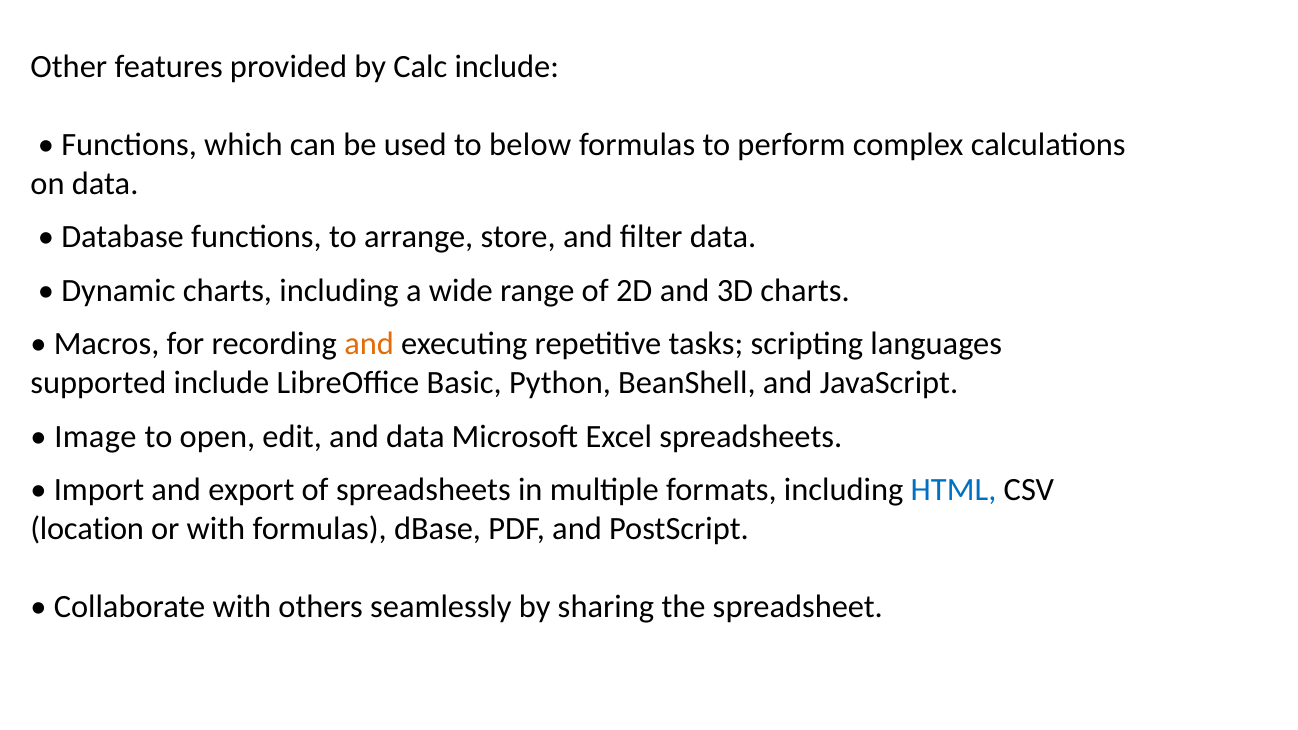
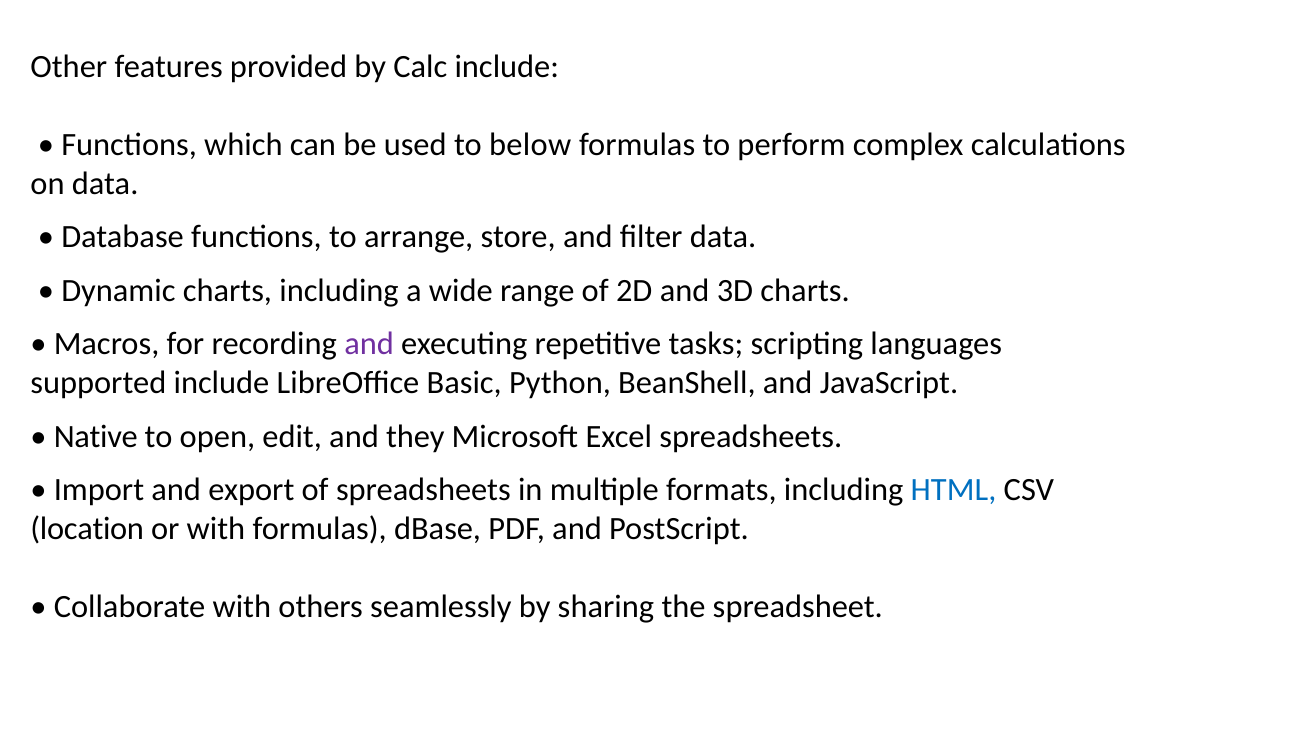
and colour: orange -> purple (369, 344)
Image: Image -> Native (96, 437)
and data: data -> they (415, 437)
